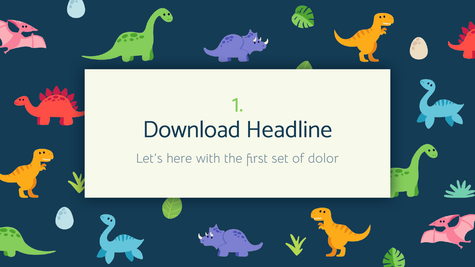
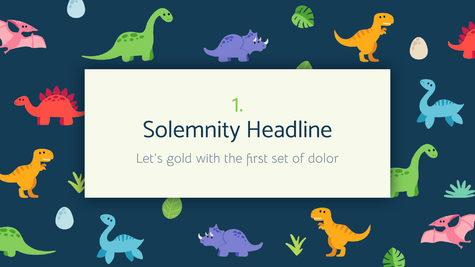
Download: Download -> Solemnity (191, 130)
here: here -> gold (179, 159)
